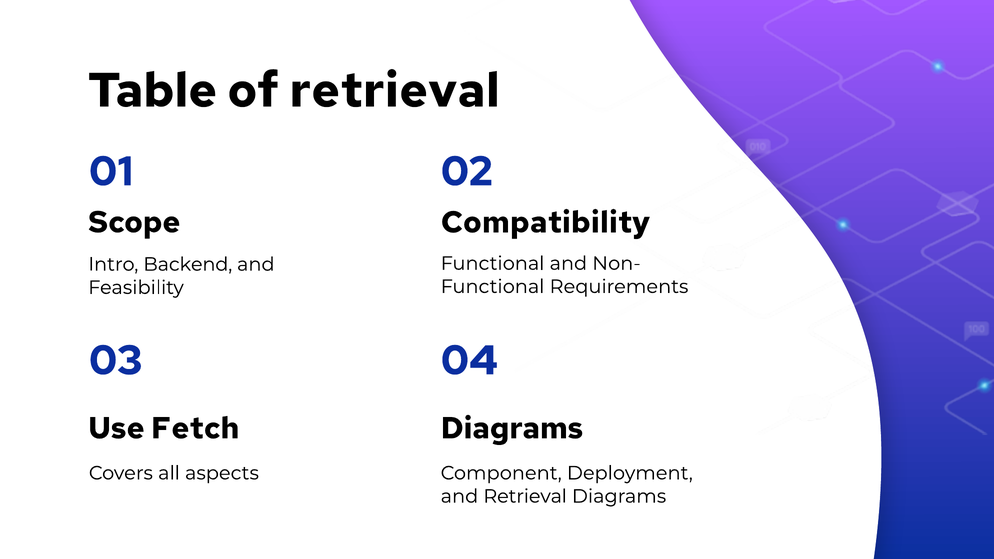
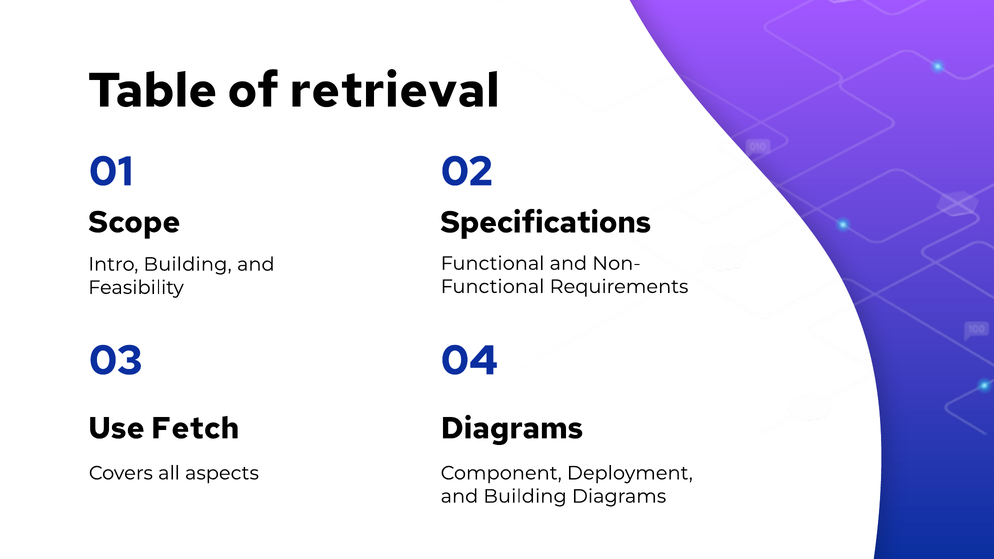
Compatibility: Compatibility -> Specifications (546, 222)
Intro Backend: Backend -> Building (188, 264)
and Retrieval: Retrieval -> Building (525, 496)
